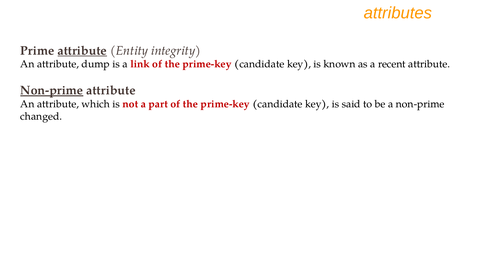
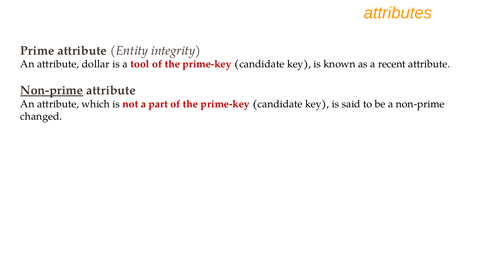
attribute underline: present -> none (82, 51)
dump: dump -> dollar (96, 64)
link: link -> tool (140, 64)
